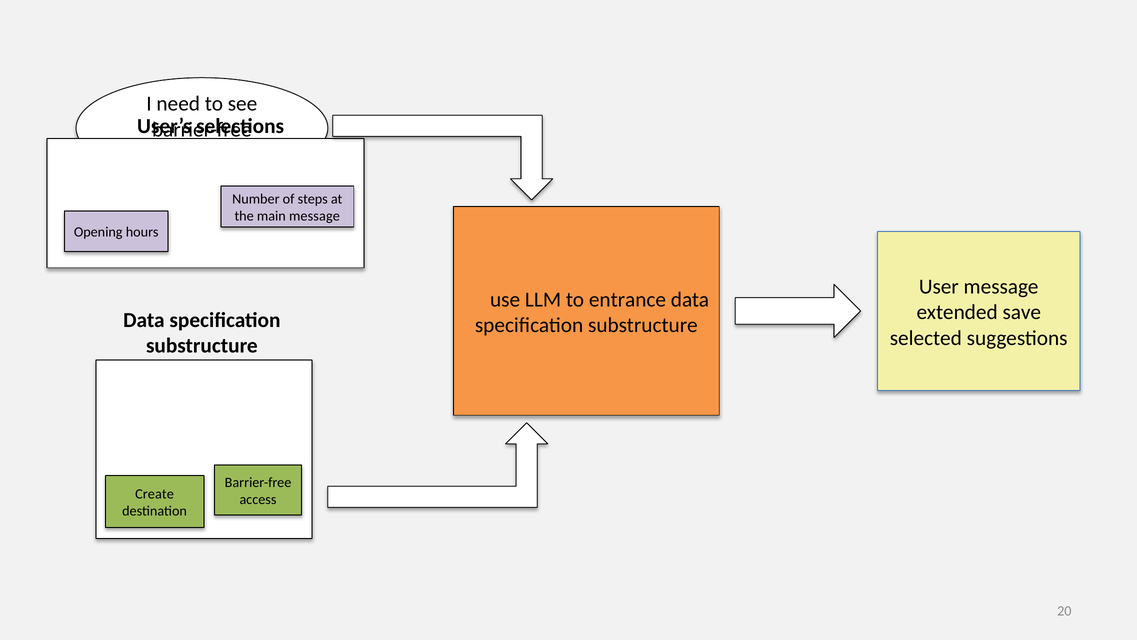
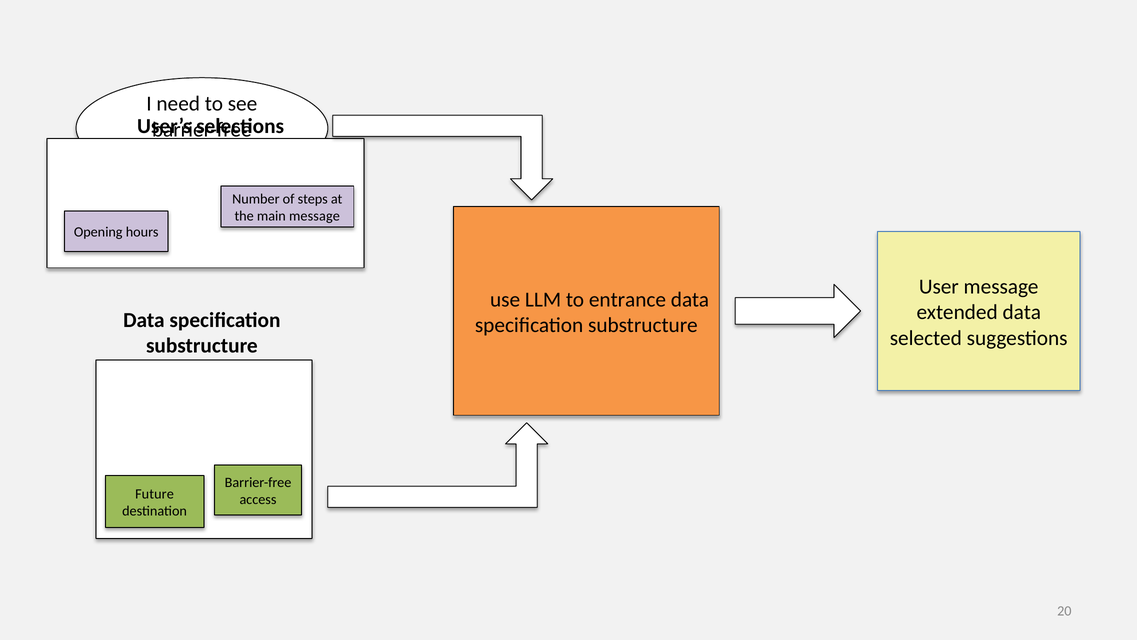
extended save: save -> data (1022, 312)
Create: Create -> Future (154, 494)
